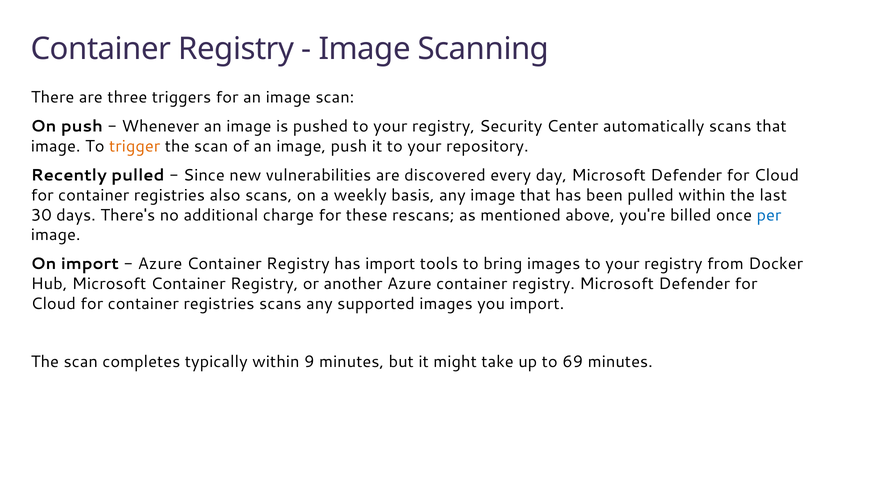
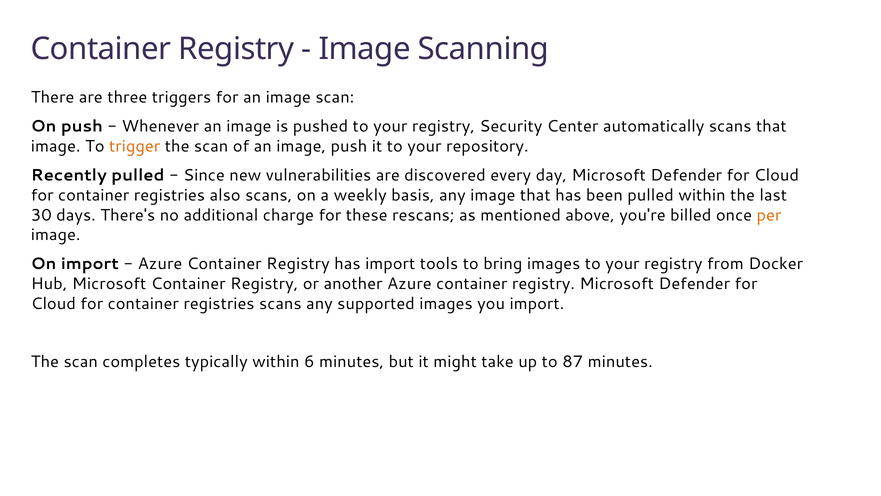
per colour: blue -> orange (769, 215)
9: 9 -> 6 (309, 361)
69: 69 -> 87 (573, 361)
